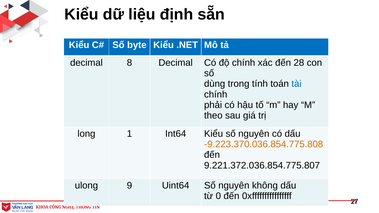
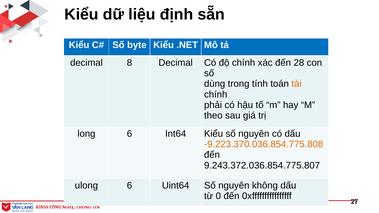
tài colour: blue -> orange (296, 84)
long 1: 1 -> 6 (129, 134)
9.221.372.036.854.775.807: 9.221.372.036.854.775.807 -> 9.243.372.036.854.775.807 (262, 166)
ulong 9: 9 -> 6 (129, 186)
